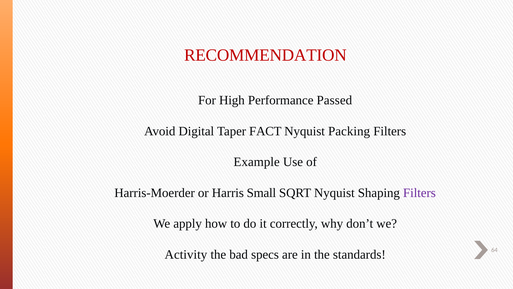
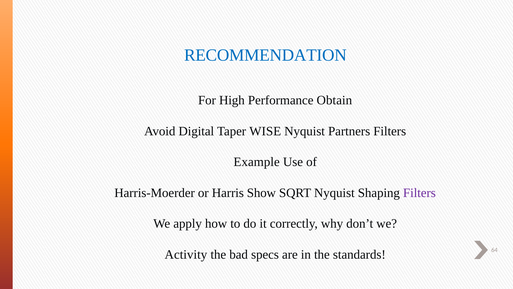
RECOMMENDATION colour: red -> blue (265, 55)
Passed: Passed -> Obtain (334, 100)
FACT: FACT -> WISE (265, 131)
Packing: Packing -> Partners (349, 131)
Small: Small -> Show (261, 193)
